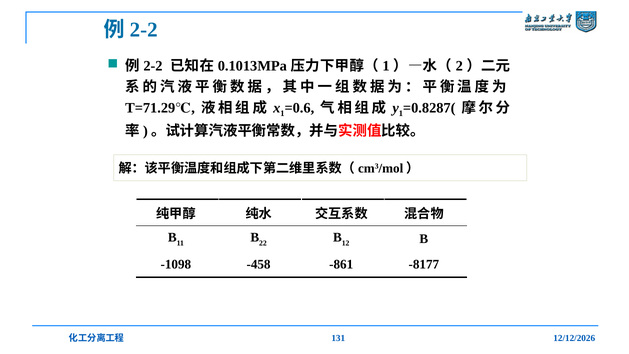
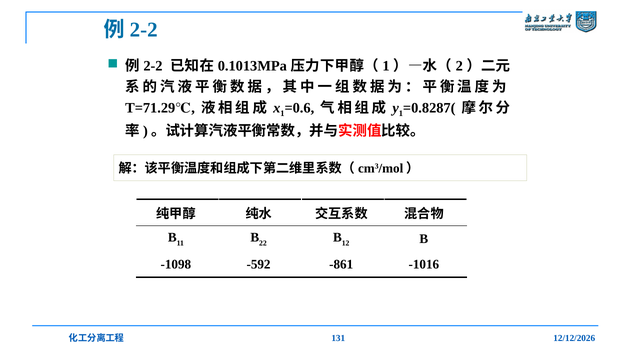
-458: -458 -> -592 (259, 264)
-8177: -8177 -> -1016 (424, 264)
